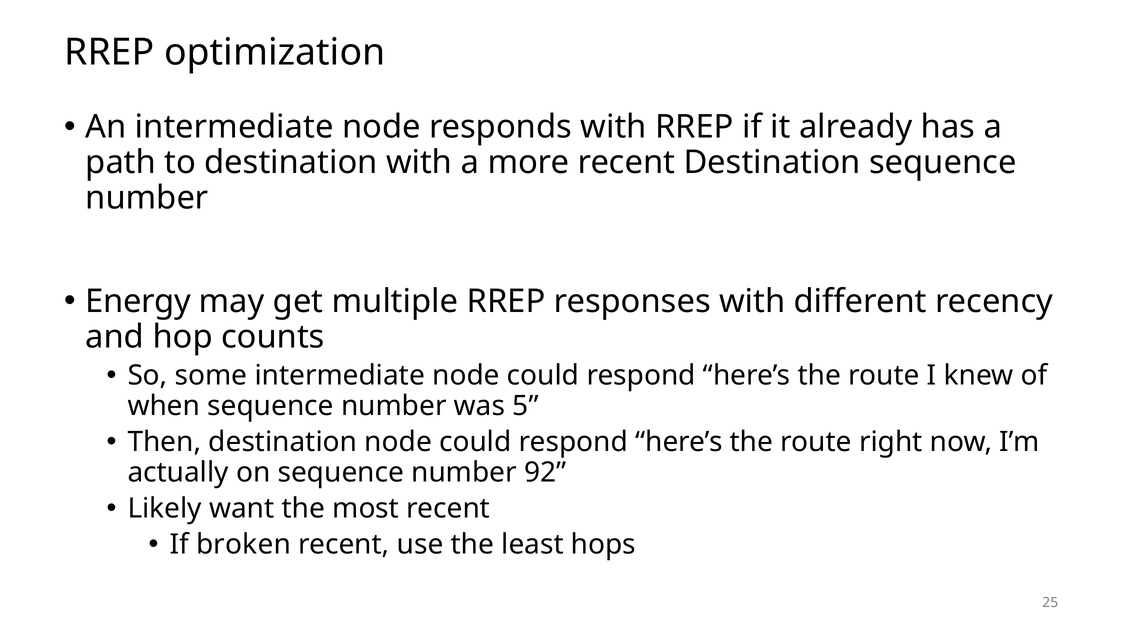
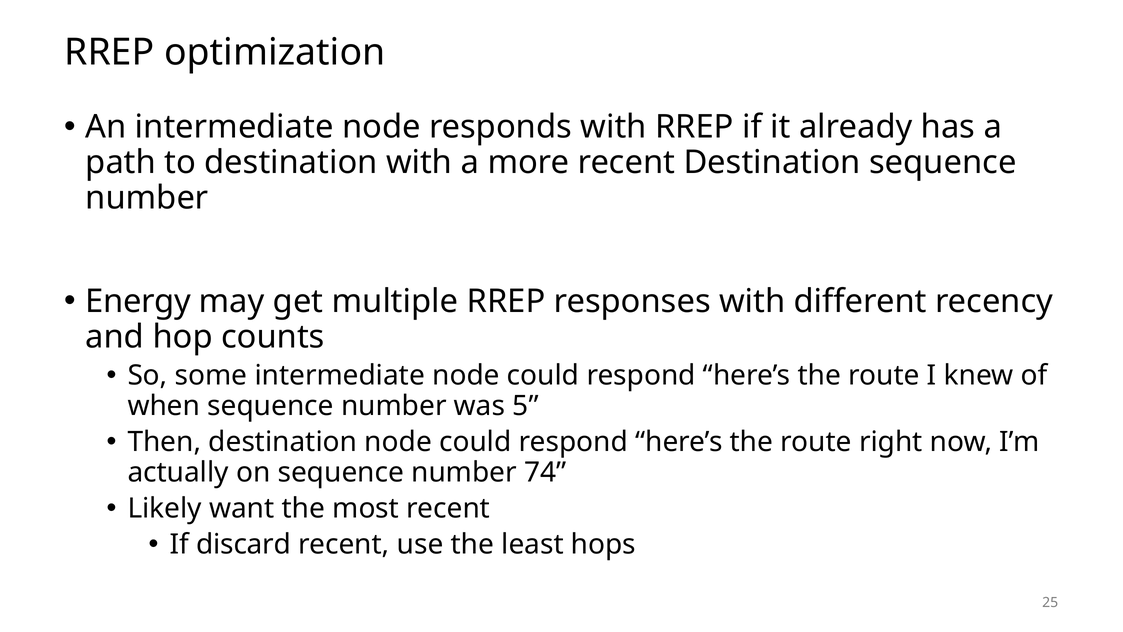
92: 92 -> 74 (545, 472)
broken: broken -> discard (244, 544)
